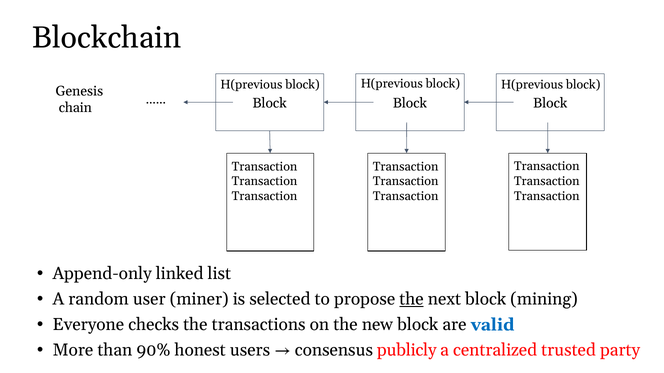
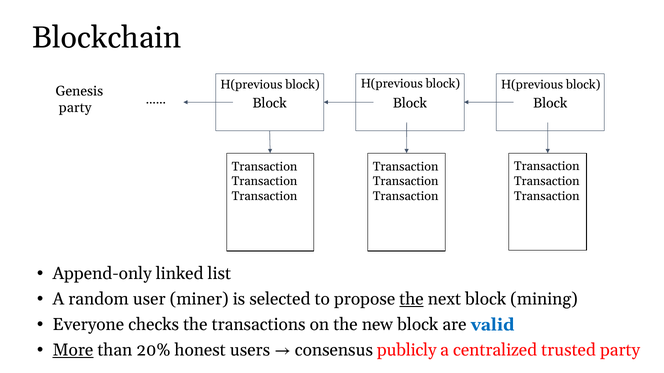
chain: chain -> party (75, 108)
More underline: none -> present (73, 351)
90%: 90% -> 20% (153, 351)
